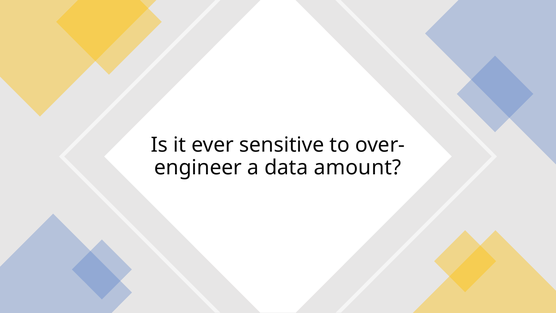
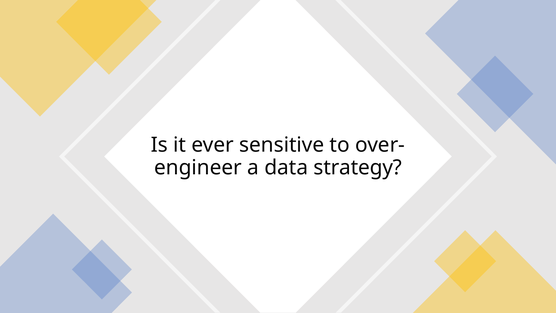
amount: amount -> strategy (358, 167)
